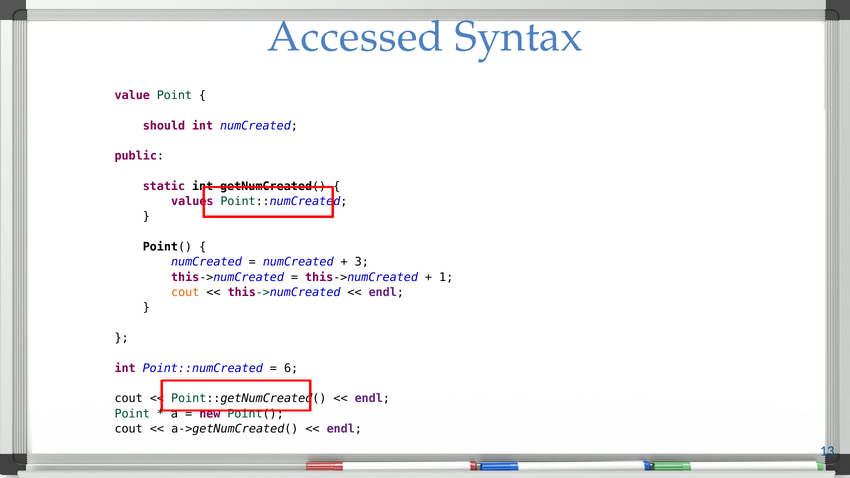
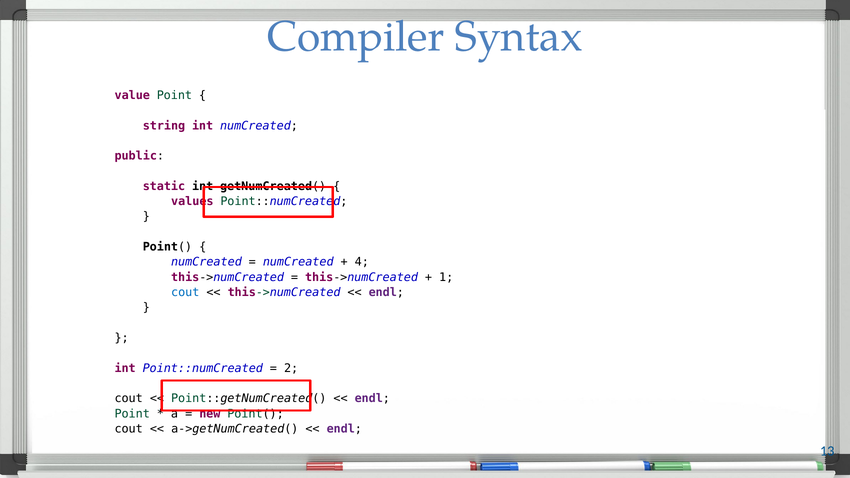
Accessed: Accessed -> Compiler (356, 37)
should: should -> string (164, 126)
3: 3 -> 4 (362, 262)
cout colour: orange -> blue (185, 292)
6: 6 -> 2 (291, 368)
